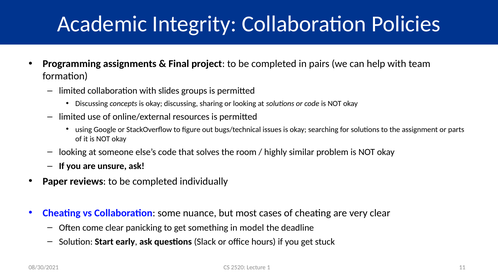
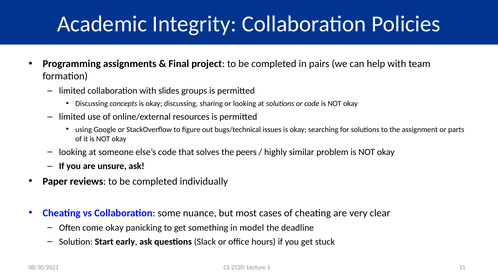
room: room -> peers (246, 152)
come clear: clear -> okay (115, 228)
